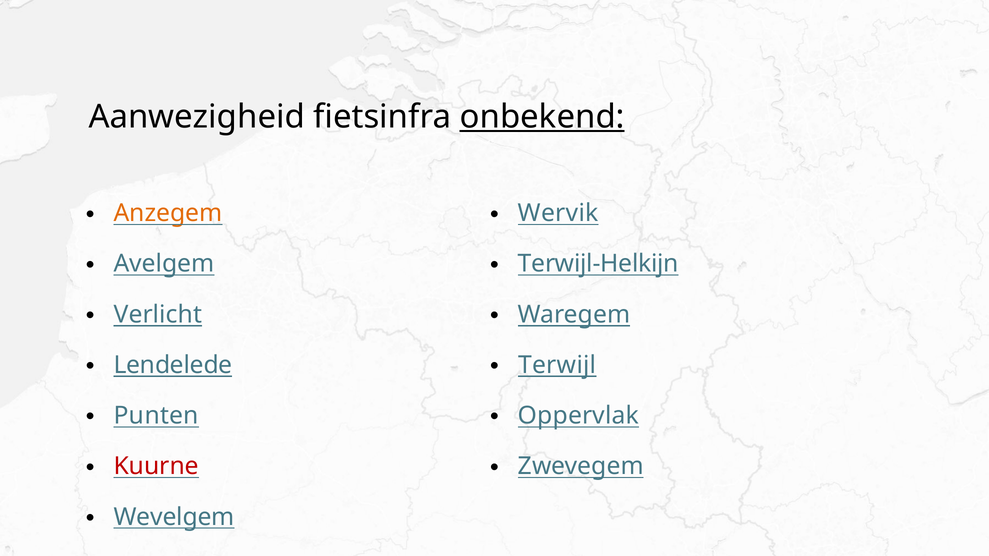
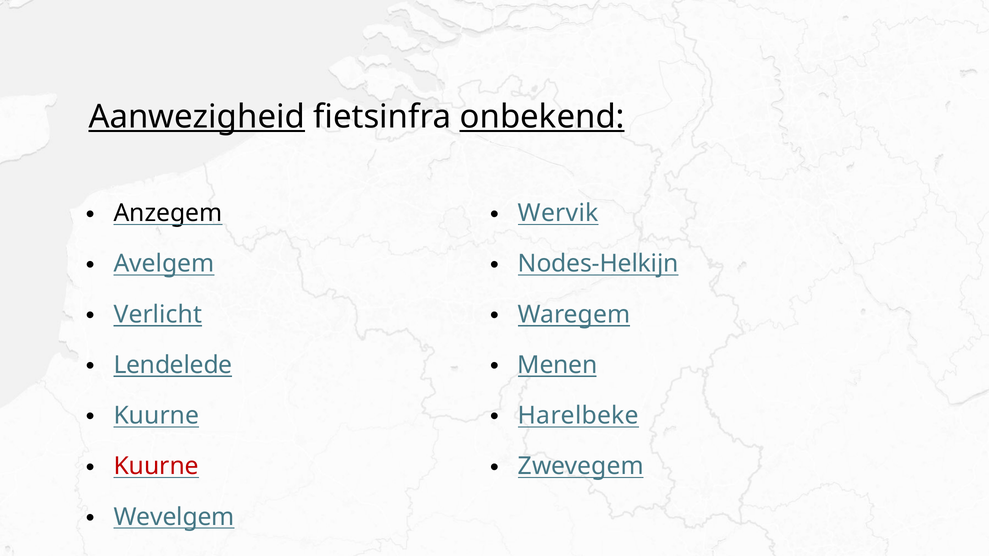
Aanwezigheid underline: none -> present (197, 117)
Anzegem colour: orange -> black (168, 213)
Terwijl-Helkijn: Terwijl-Helkijn -> Nodes-Helkijn (598, 264)
Terwijl: Terwijl -> Menen (557, 365)
Punten: Punten -> Kuurne (156, 416)
Oppervlak: Oppervlak -> Harelbeke (578, 416)
